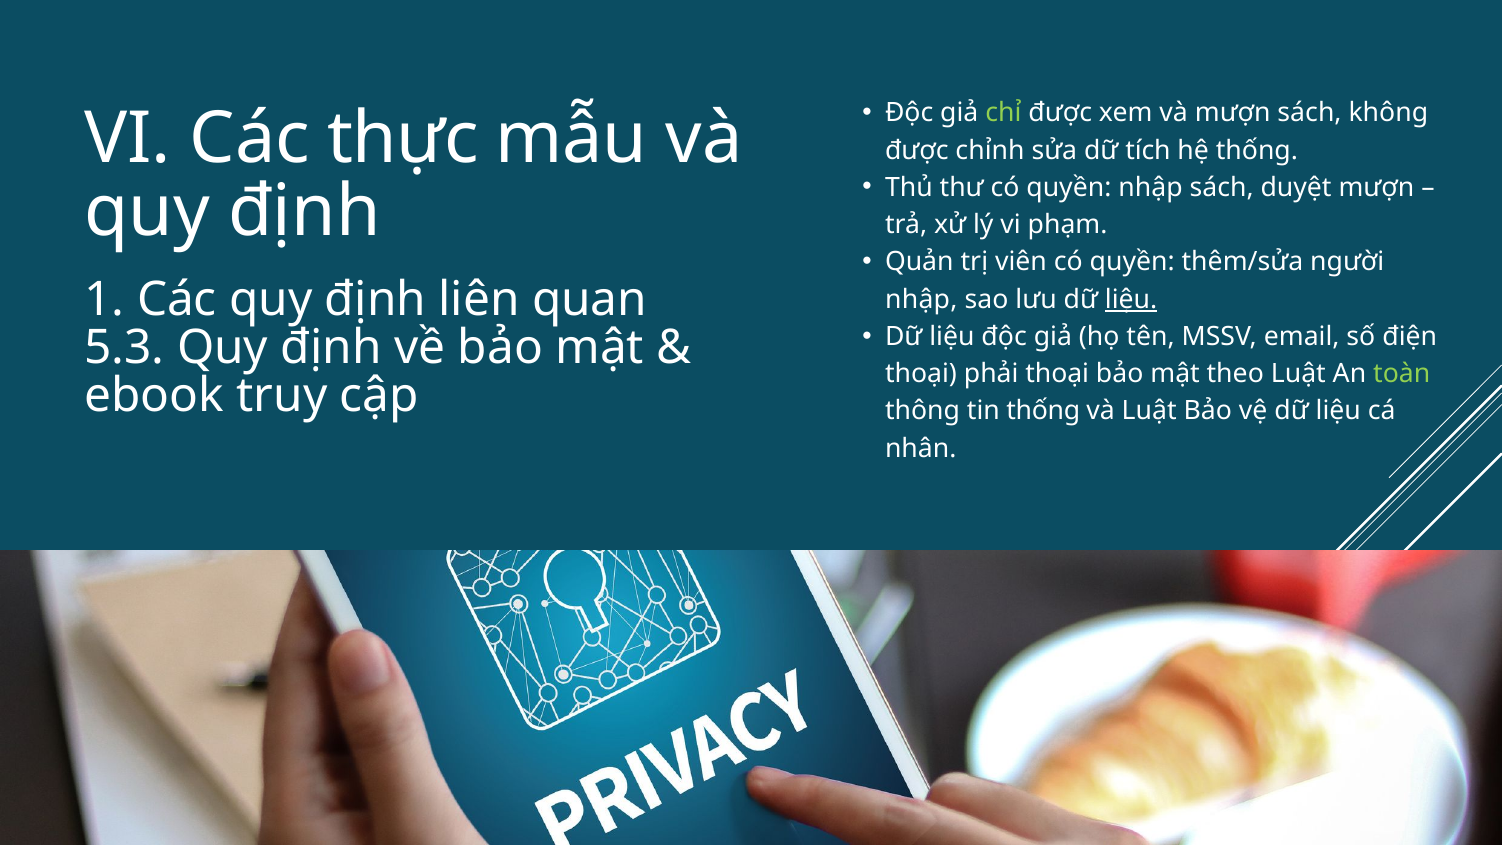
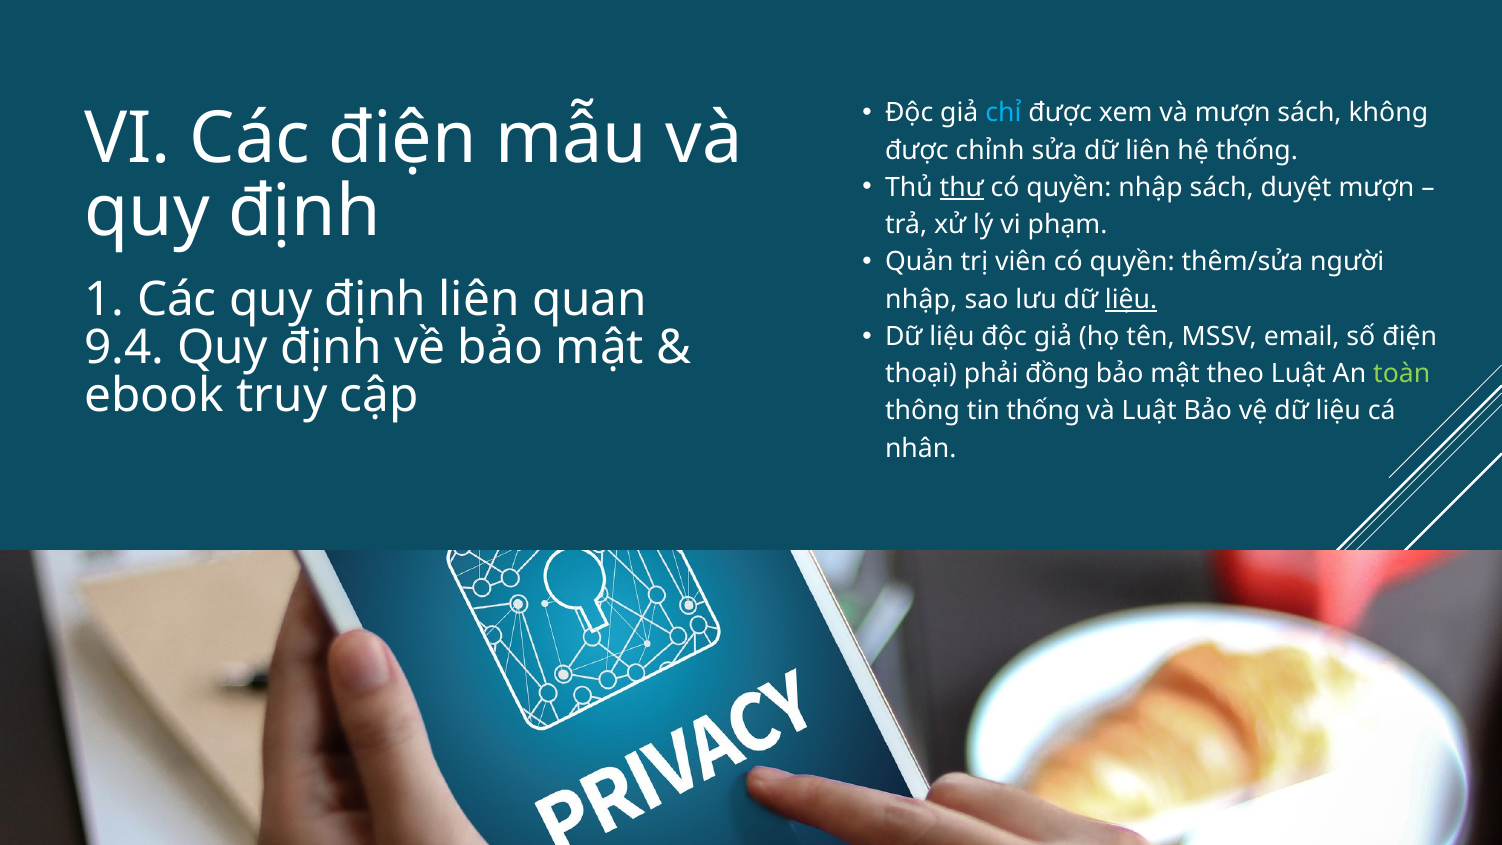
chỉ colour: light green -> light blue (1003, 113)
Các thực: thực -> điện (403, 139)
dữ tích: tích -> liên (1148, 150)
thư underline: none -> present (962, 188)
5.3: 5.3 -> 9.4 (125, 348)
phải thoại: thoại -> đồng (1057, 374)
